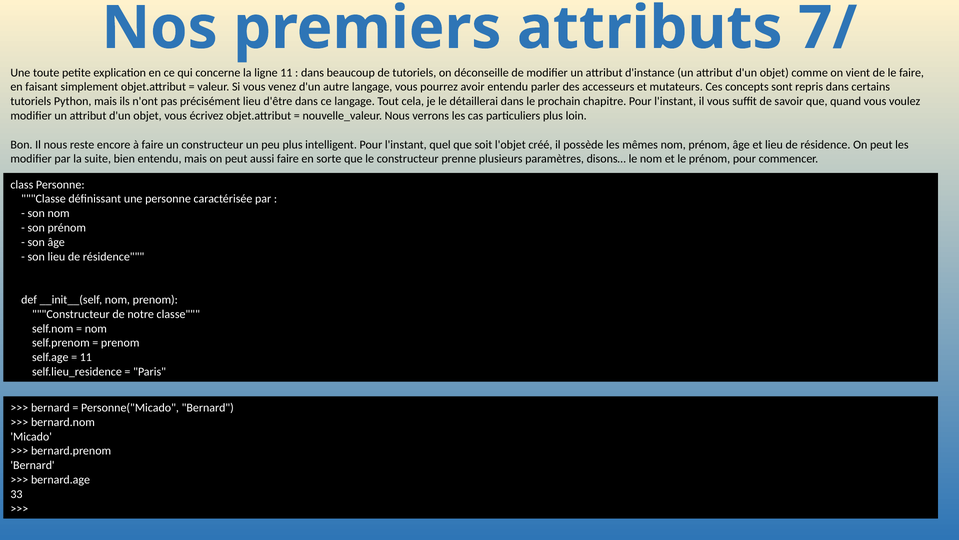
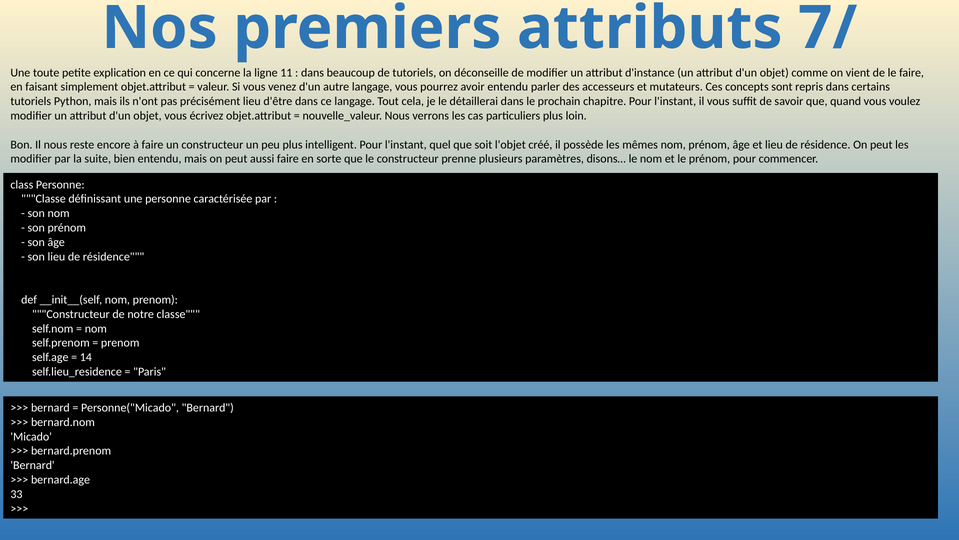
11: 11 -> 14 (86, 357)
